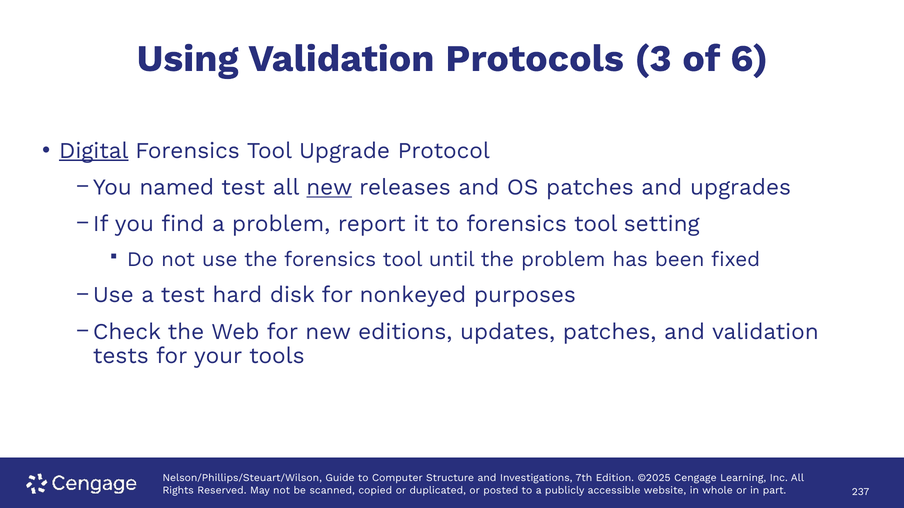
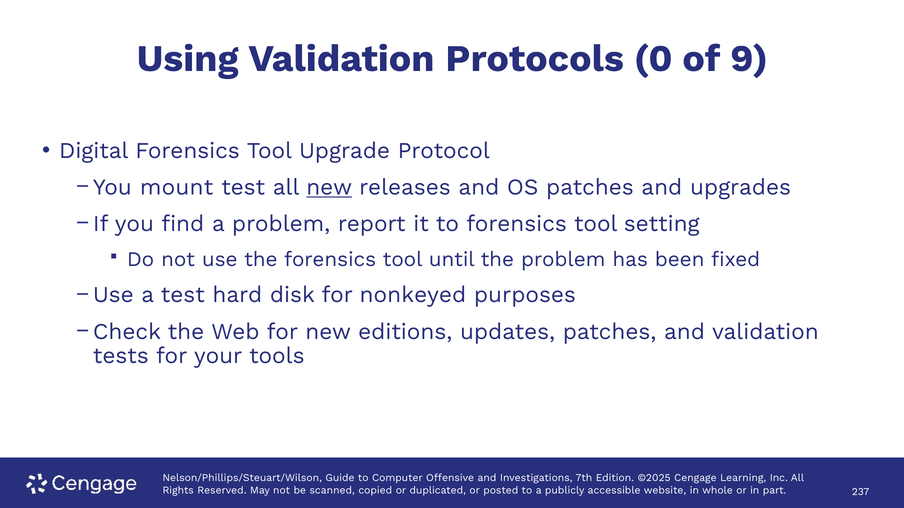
3: 3 -> 0 (653, 59)
6: 6 -> 9 (749, 59)
Digital underline: present -> none (94, 151)
named: named -> mount (177, 187)
Structure: Structure -> Offensive (450, 478)
